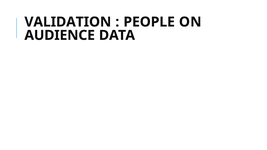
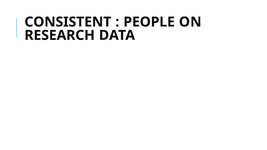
VALIDATION: VALIDATION -> CONSISTENT (68, 22)
AUDIENCE: AUDIENCE -> RESEARCH (60, 35)
